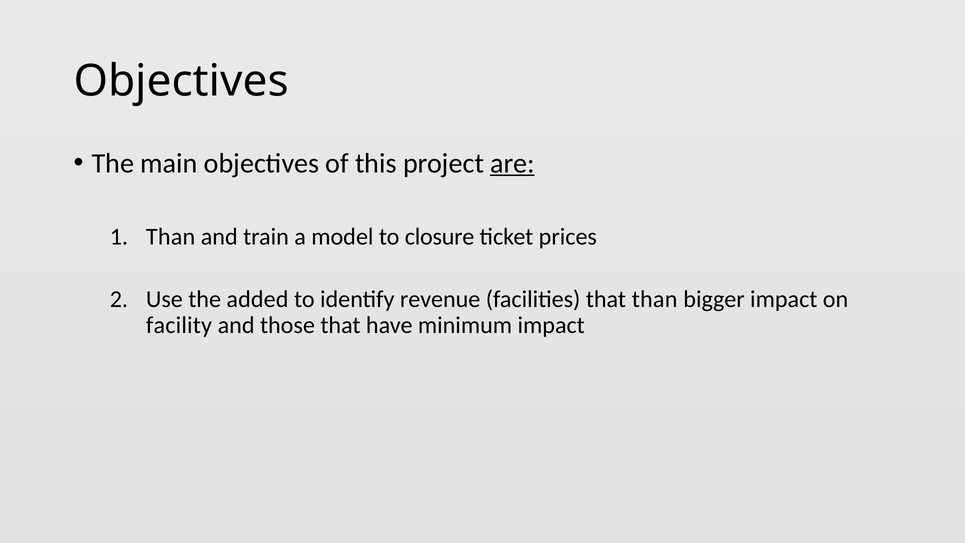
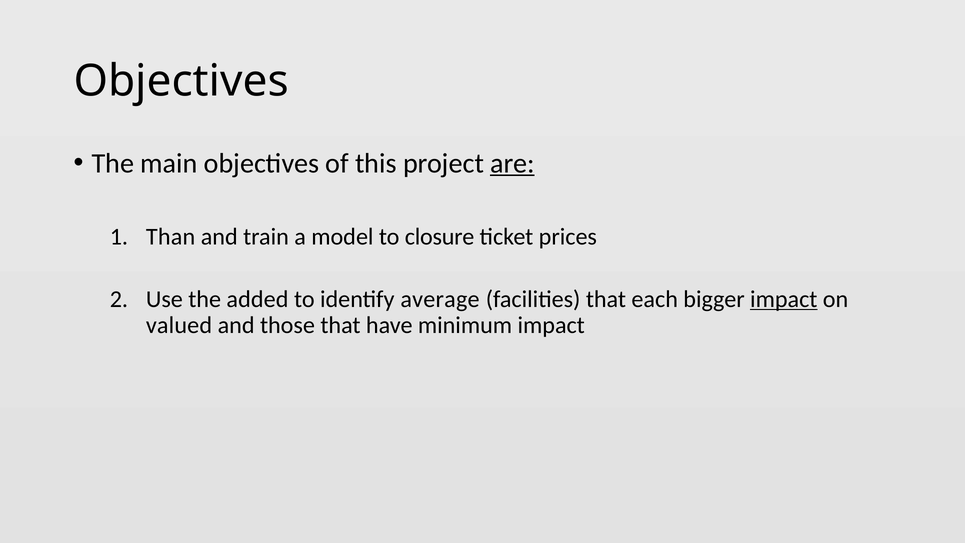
revenue: revenue -> average (440, 299)
that than: than -> each (655, 299)
impact underline: none -> present (784, 299)
facility: facility -> valued (179, 325)
